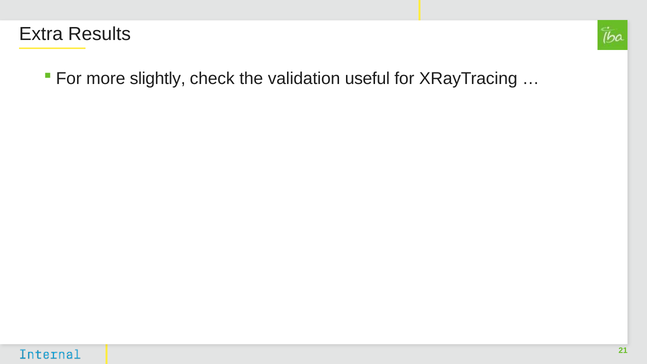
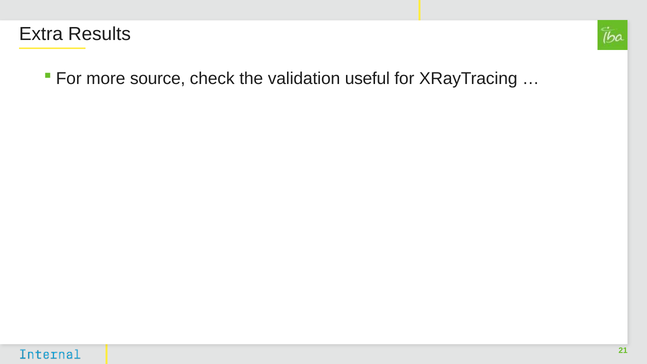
slightly: slightly -> source (158, 78)
